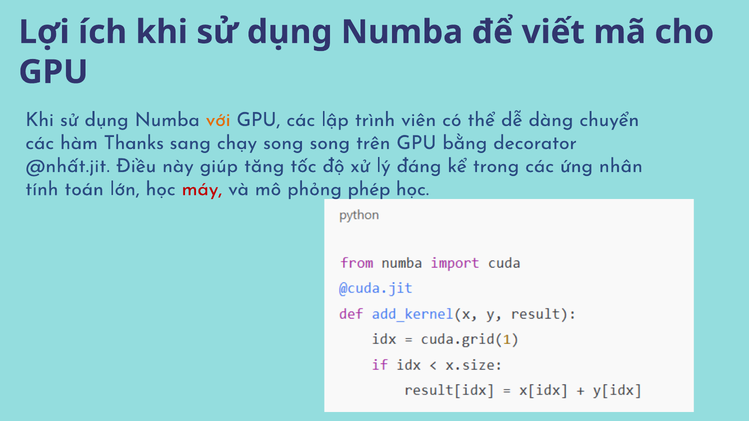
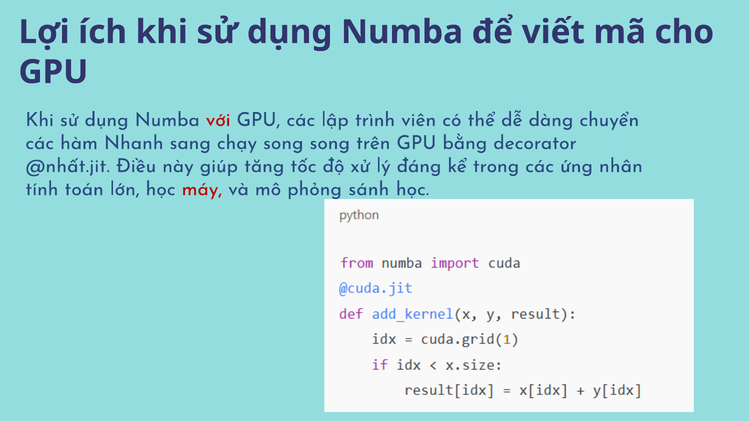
với colour: orange -> red (218, 120)
Thanks: Thanks -> Nhanh (134, 143)
phép: phép -> sánh (369, 189)
